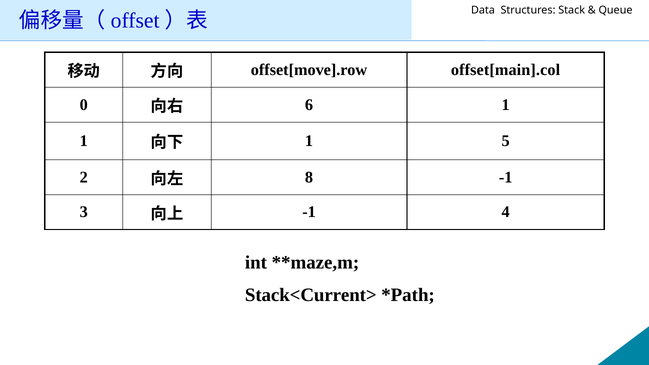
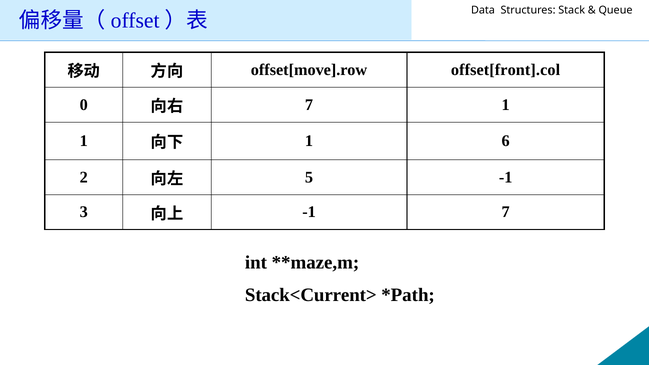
offset[main].col: offset[main].col -> offset[front].col (506, 70)
6: 6 -> 7 (309, 105)
5: 5 -> 6 (506, 141)
8: 8 -> 5 (309, 177)
-1 4: 4 -> 7 (506, 212)
